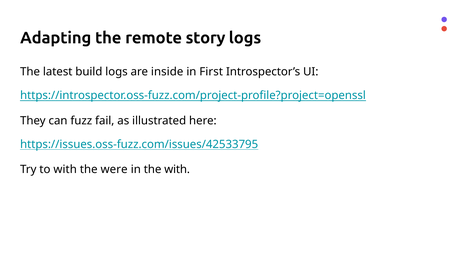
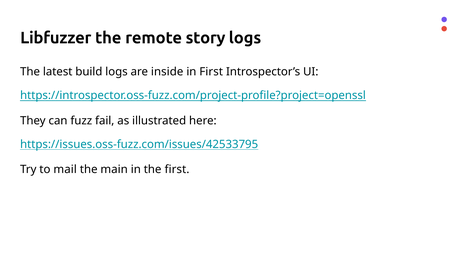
Adapting: Adapting -> Libfuzzer (56, 38)
to with: with -> mail (65, 170)
were: were -> main (114, 170)
the with: with -> first (177, 170)
